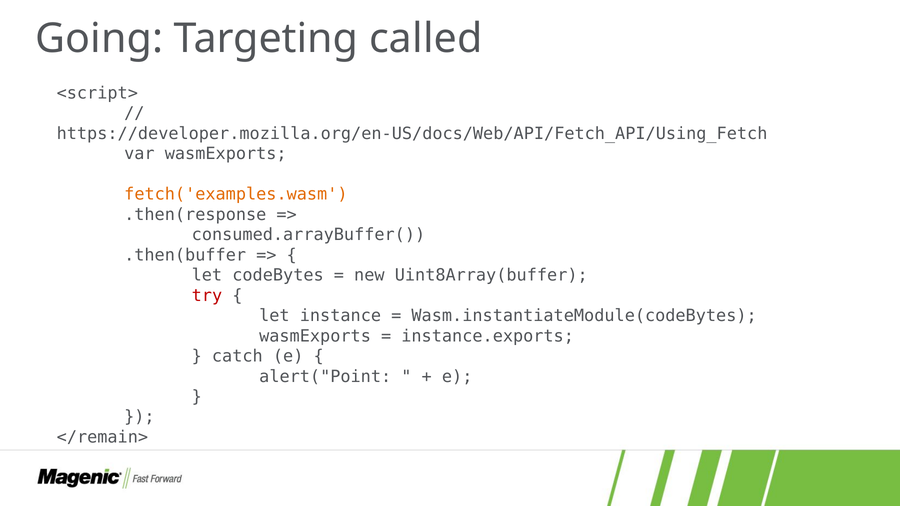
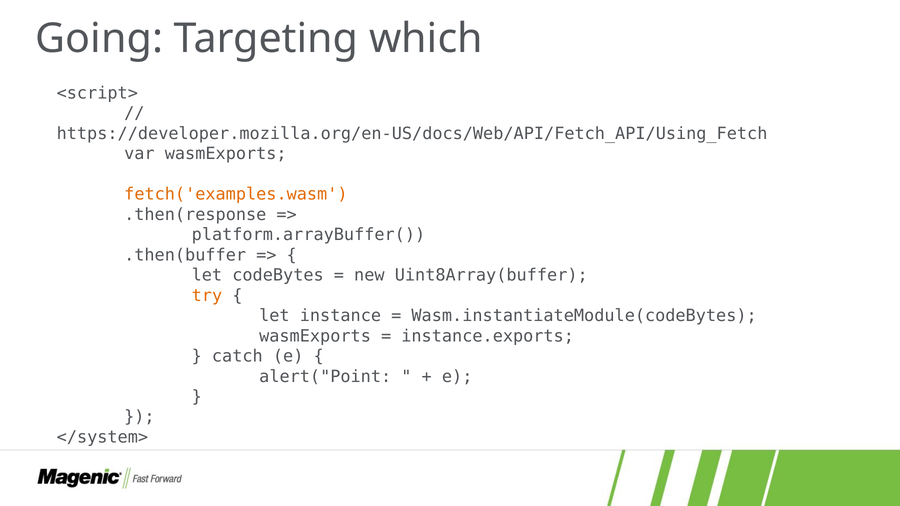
called: called -> which (426, 38)
consumed.arrayBuffer(: consumed.arrayBuffer( -> platform.arrayBuffer( (308, 235)
try colour: red -> orange (207, 296)
</remain>: </remain> -> </system> (102, 437)
